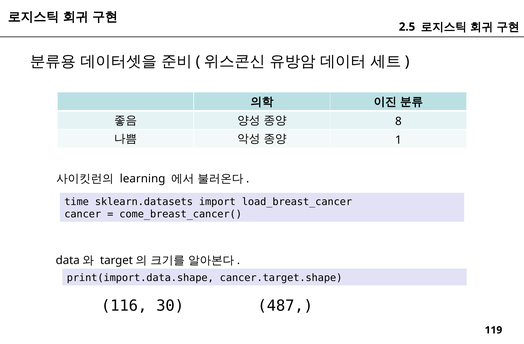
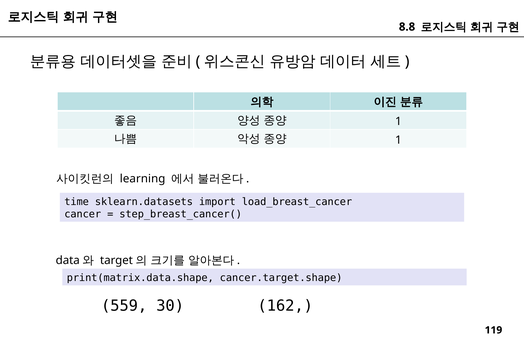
2.5: 2.5 -> 8.8 (407, 27)
8: 8 -> 1 (398, 122)
come_breast_cancer(: come_breast_cancer( -> step_breast_cancer( (181, 214)
print(import.data.shape: print(import.data.shape -> print(matrix.data.shape (140, 278)
116: 116 -> 559 (124, 306)
487: 487 -> 162 (285, 306)
